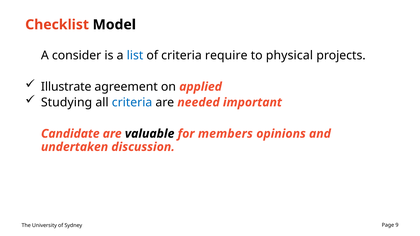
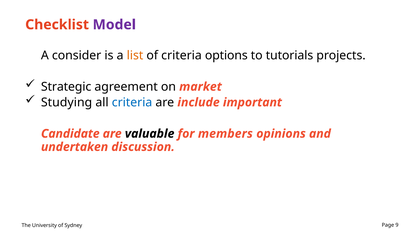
Model colour: black -> purple (114, 25)
list colour: blue -> orange (135, 55)
require: require -> options (226, 55)
physical: physical -> tutorials (290, 55)
Illustrate: Illustrate -> Strategic (66, 87)
applied: applied -> market (201, 87)
needed: needed -> include (199, 102)
